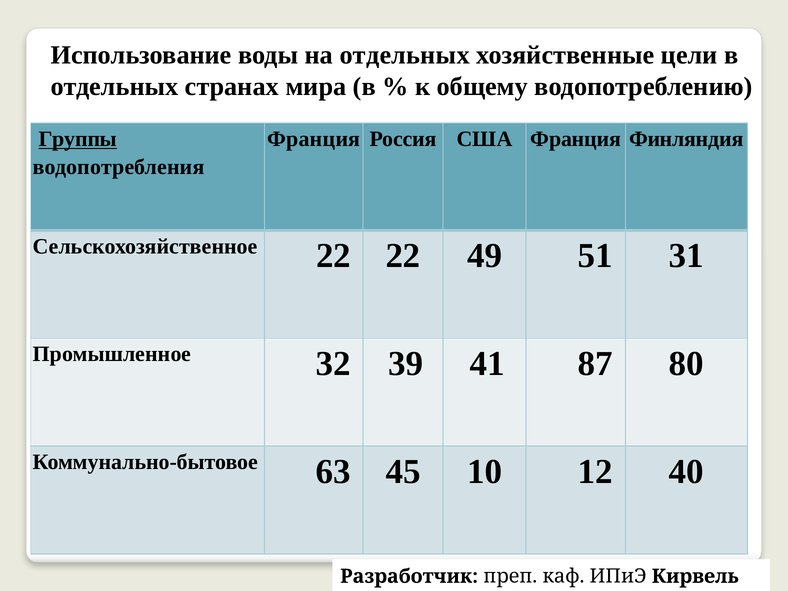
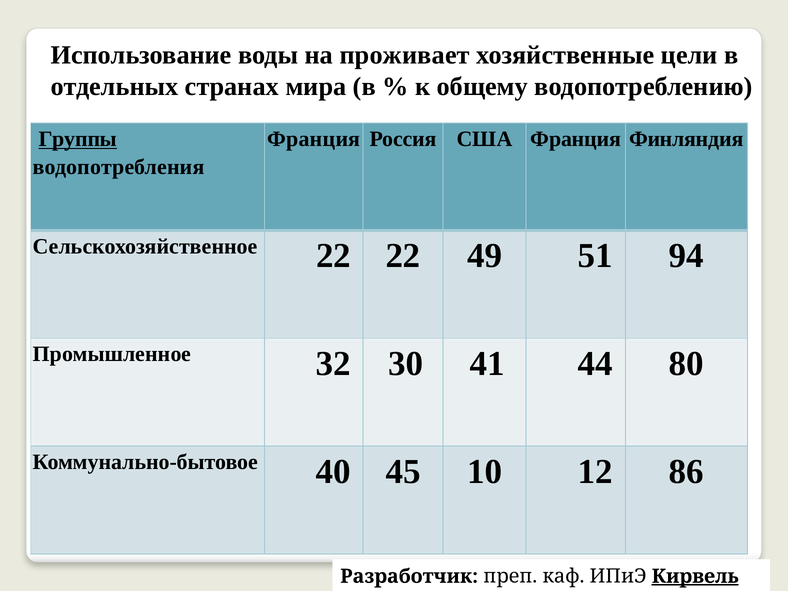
на отдельных: отдельных -> проживает (405, 55)
31: 31 -> 94 (686, 256)
39: 39 -> 30 (406, 364)
87: 87 -> 44 (595, 364)
63: 63 -> 40 (333, 472)
40: 40 -> 86 (686, 472)
Кирвель underline: none -> present (695, 576)
